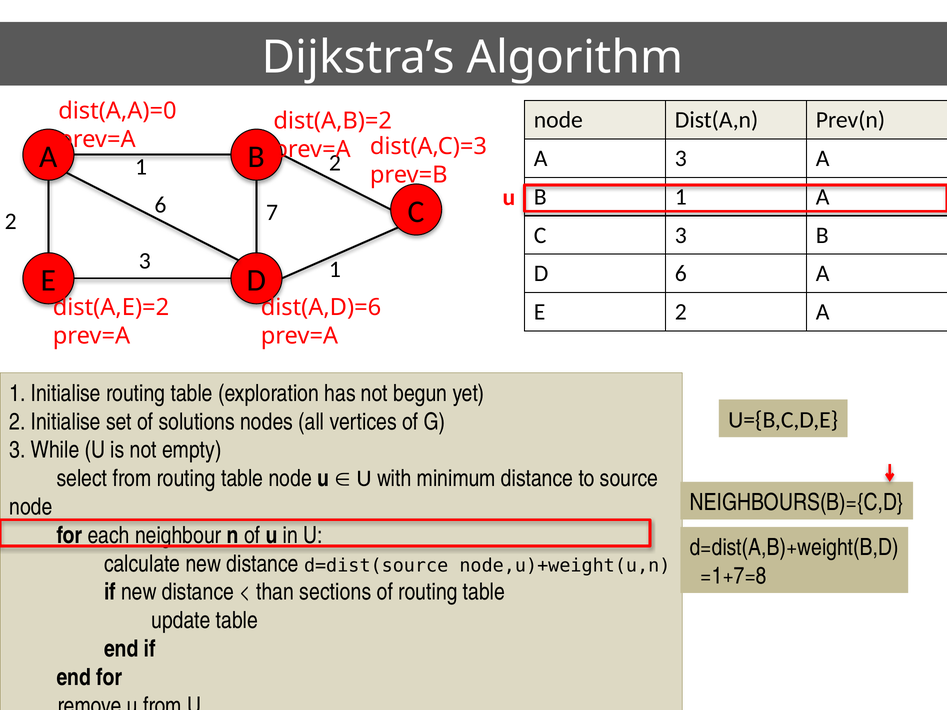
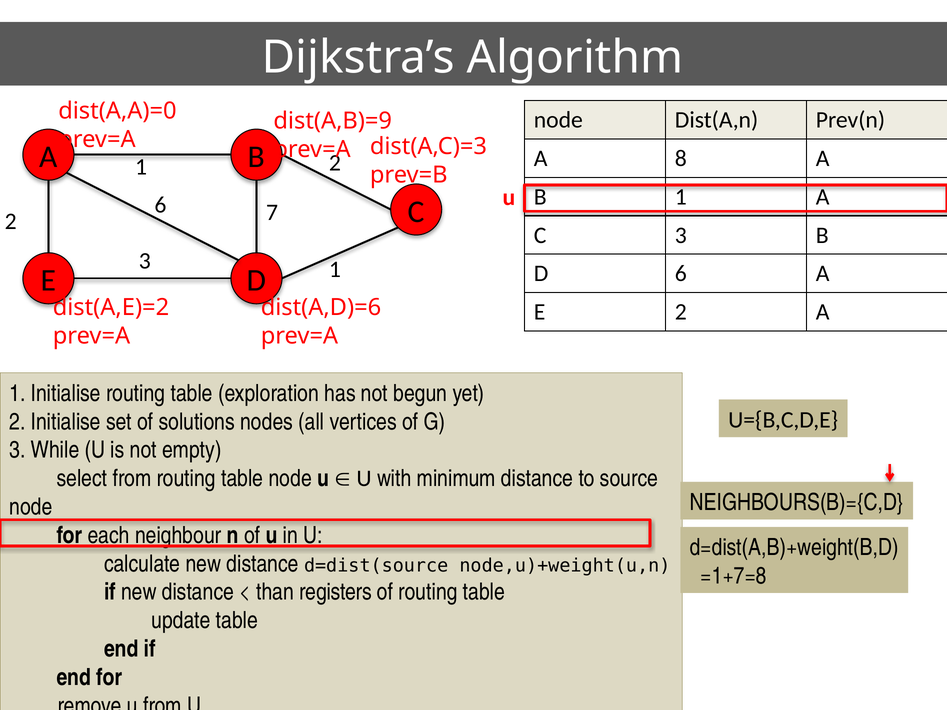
dist(A,B)=2: dist(A,B)=2 -> dist(A,B)=9 (333, 121)
A 3: 3 -> 8 (681, 159)
sections: sections -> registers (336, 592)
